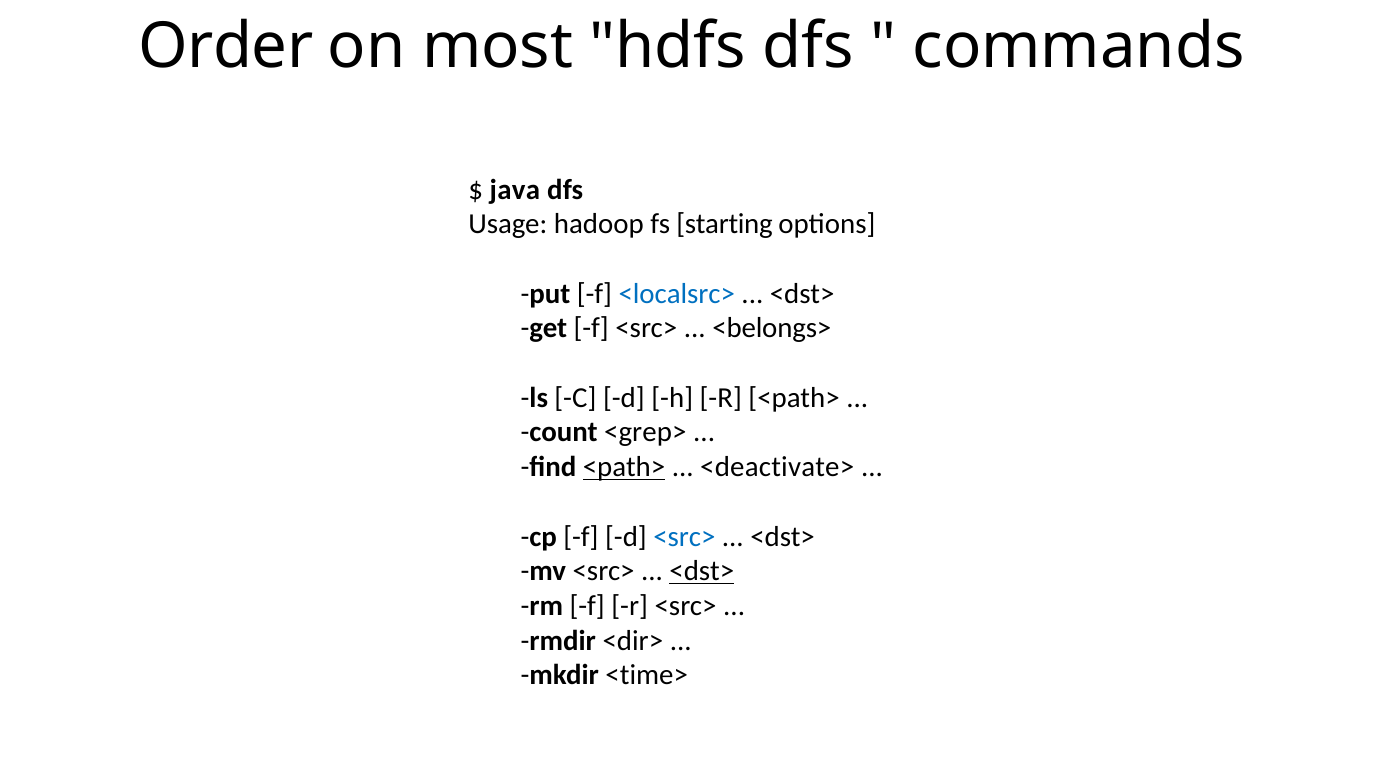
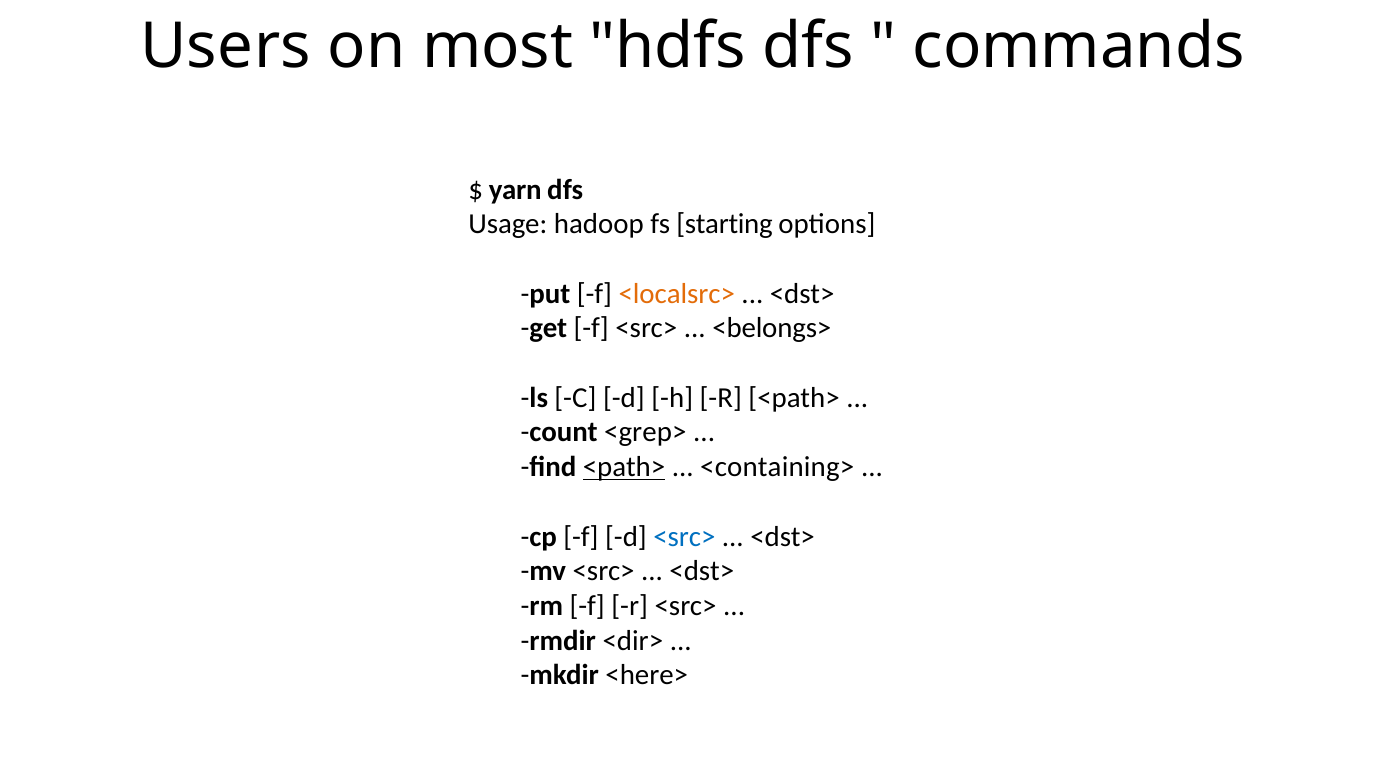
Order: Order -> Users (226, 46)
java: java -> yarn (515, 190)
<localsrc> colour: blue -> orange (677, 294)
<deactivate>: <deactivate> -> <containing> (777, 467)
<dst> underline: present -> none (702, 571)
<time>: <time> -> <here> (647, 675)
